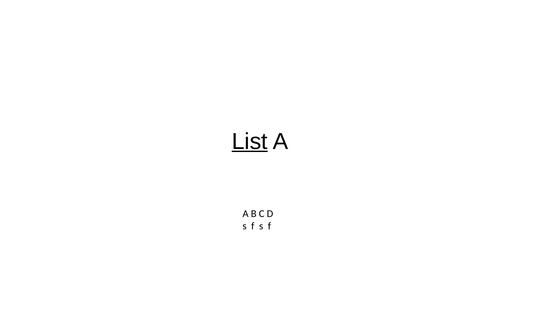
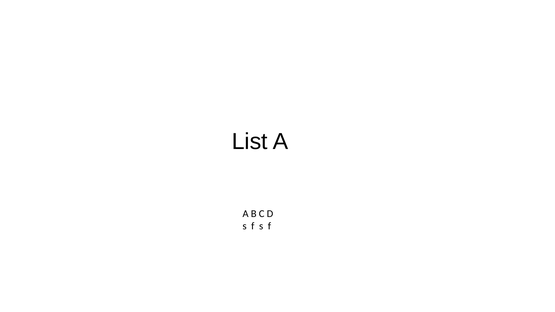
List underline: present -> none (250, 141)
